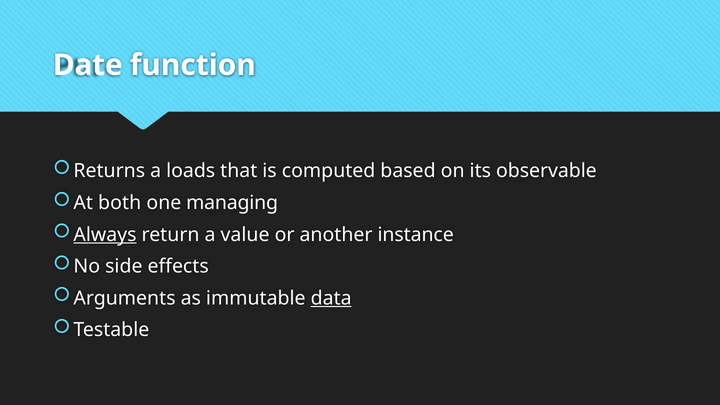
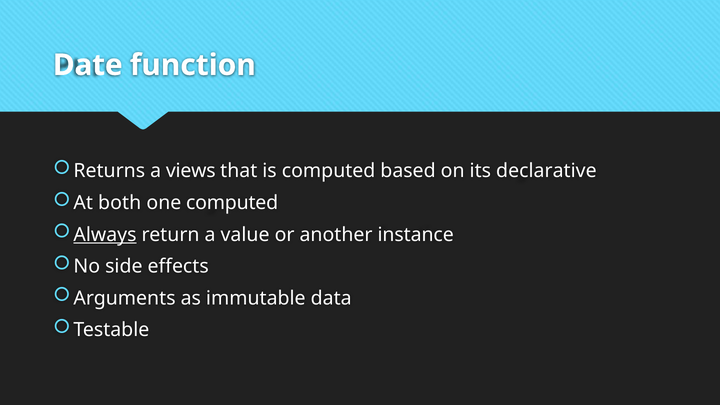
loads: loads -> views (191, 171)
observable: observable -> declarative (546, 171)
one managing: managing -> computed (232, 203)
data underline: present -> none (331, 298)
